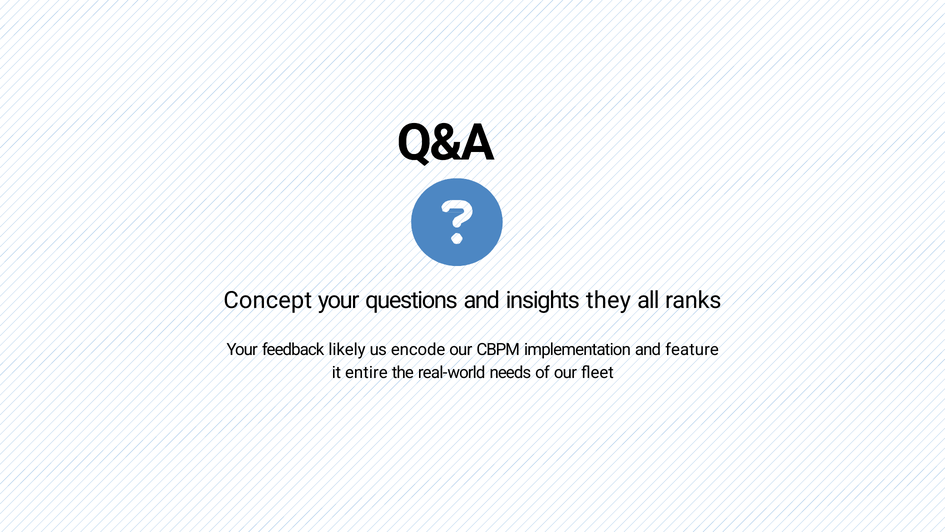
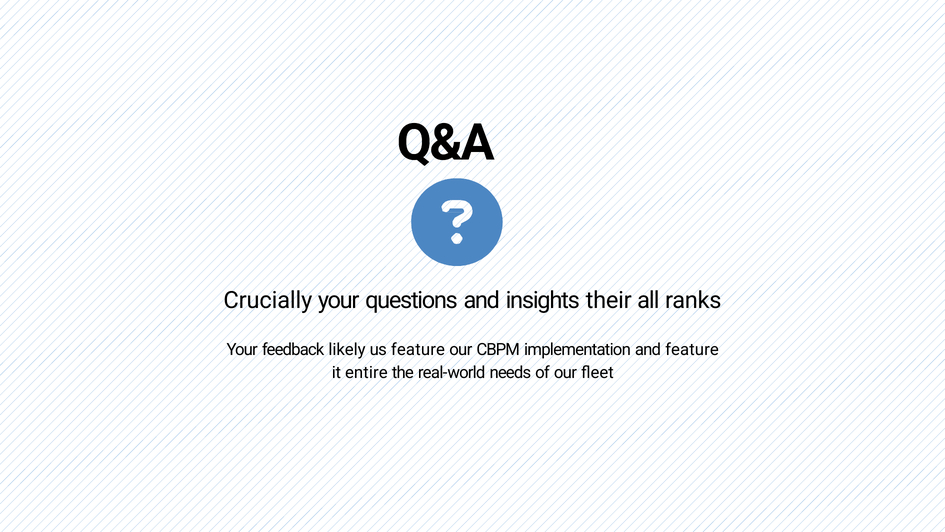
Concept: Concept -> Crucially (268, 300)
they: they -> their (609, 300)
us encode: encode -> feature (418, 350)
